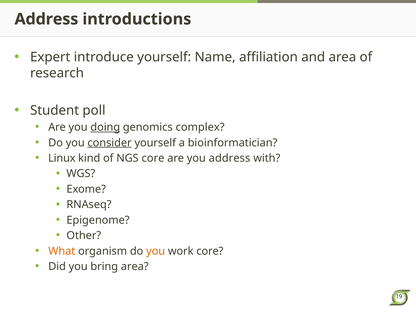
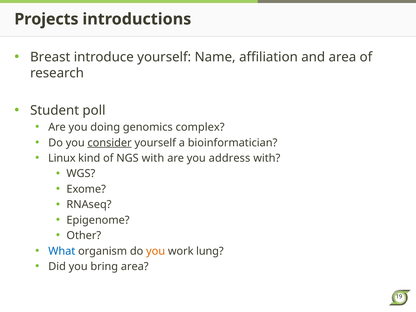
Address: Address -> Projects (46, 19)
Expert: Expert -> Breast (50, 57)
doing underline: present -> none (105, 127)
NGS core: core -> with (153, 158)
What colour: orange -> blue (62, 251)
work core: core -> lung (210, 251)
